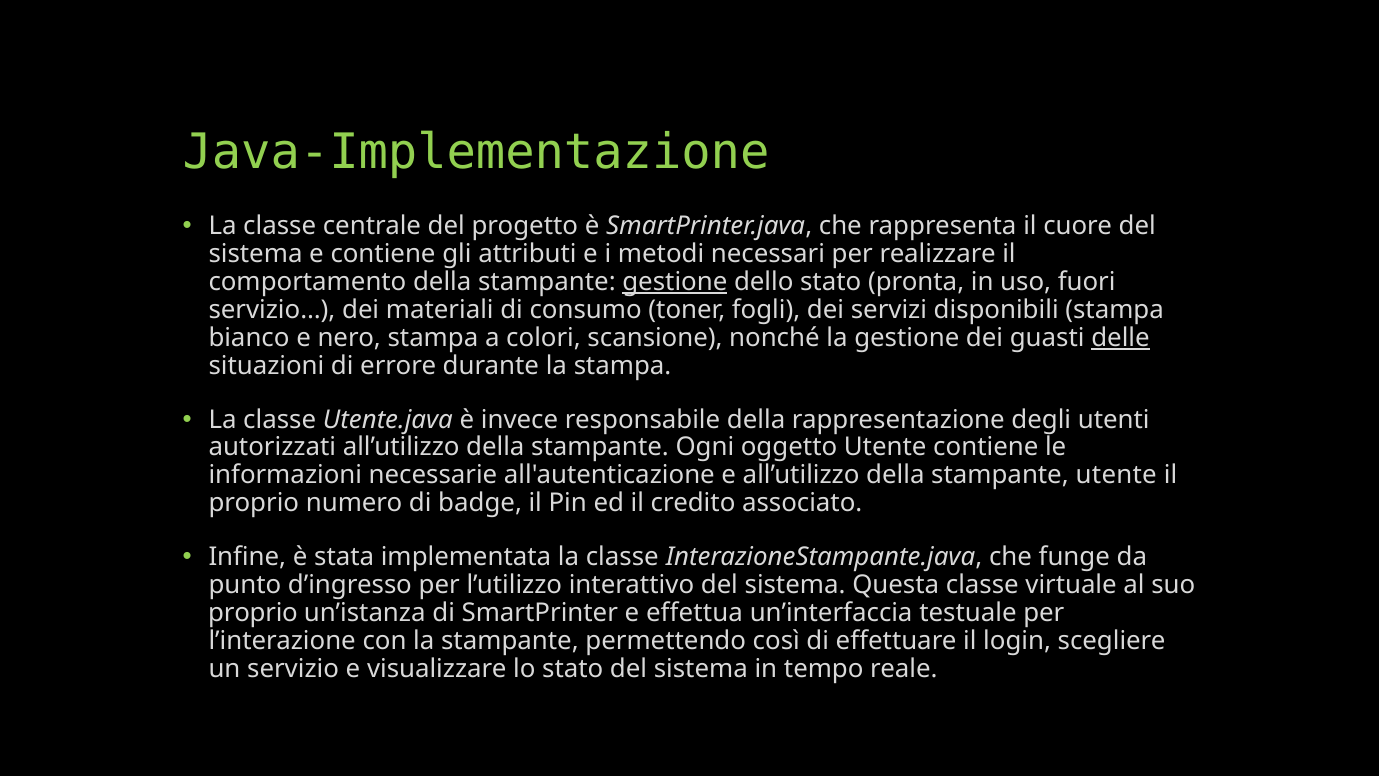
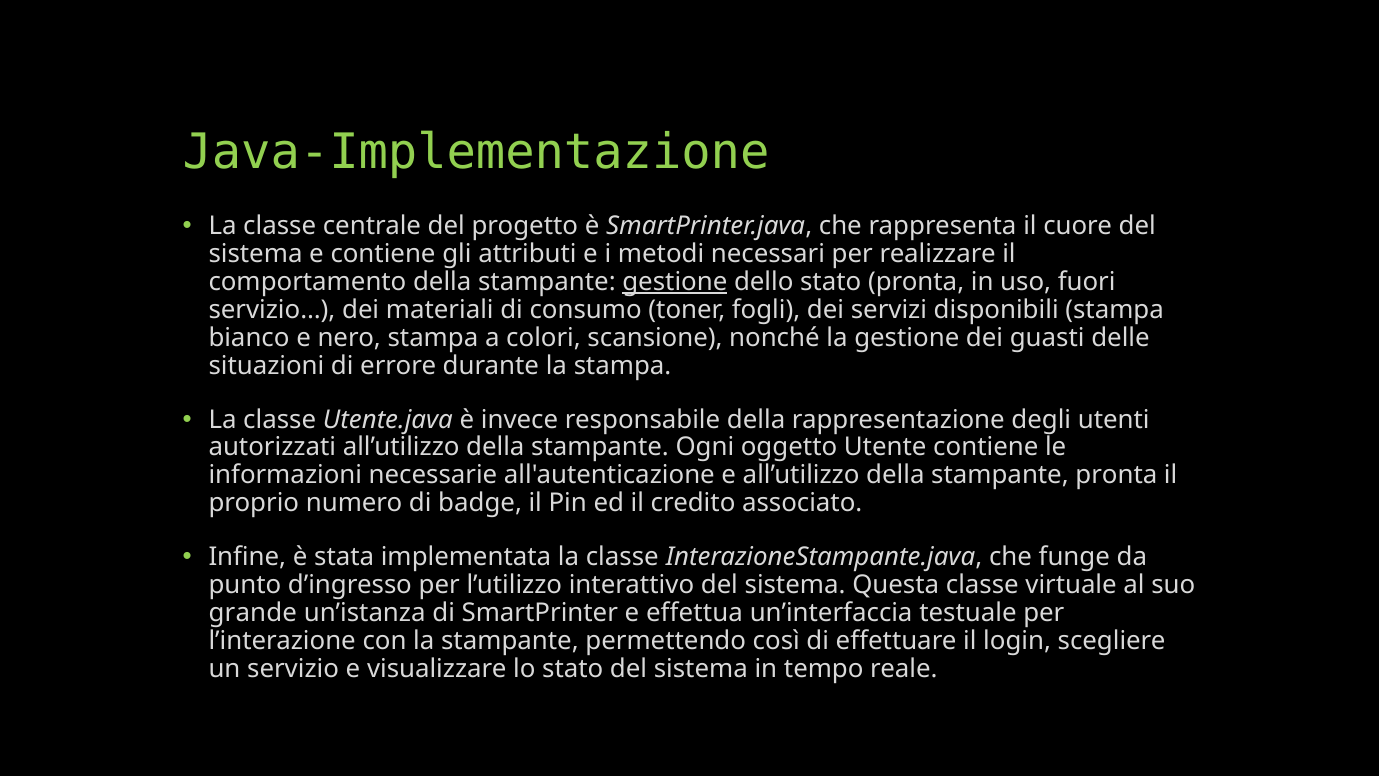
delle underline: present -> none (1120, 338)
stampante utente: utente -> pronta (1116, 475)
proprio: proprio -> grande (253, 613)
